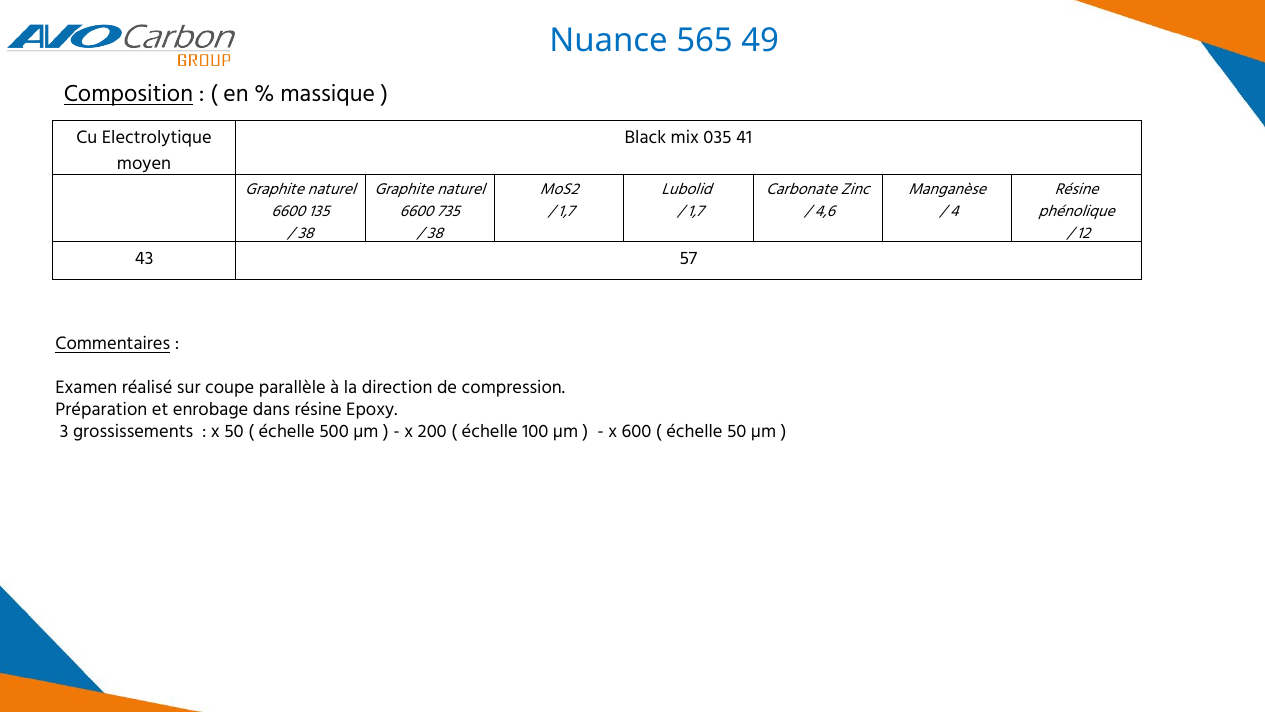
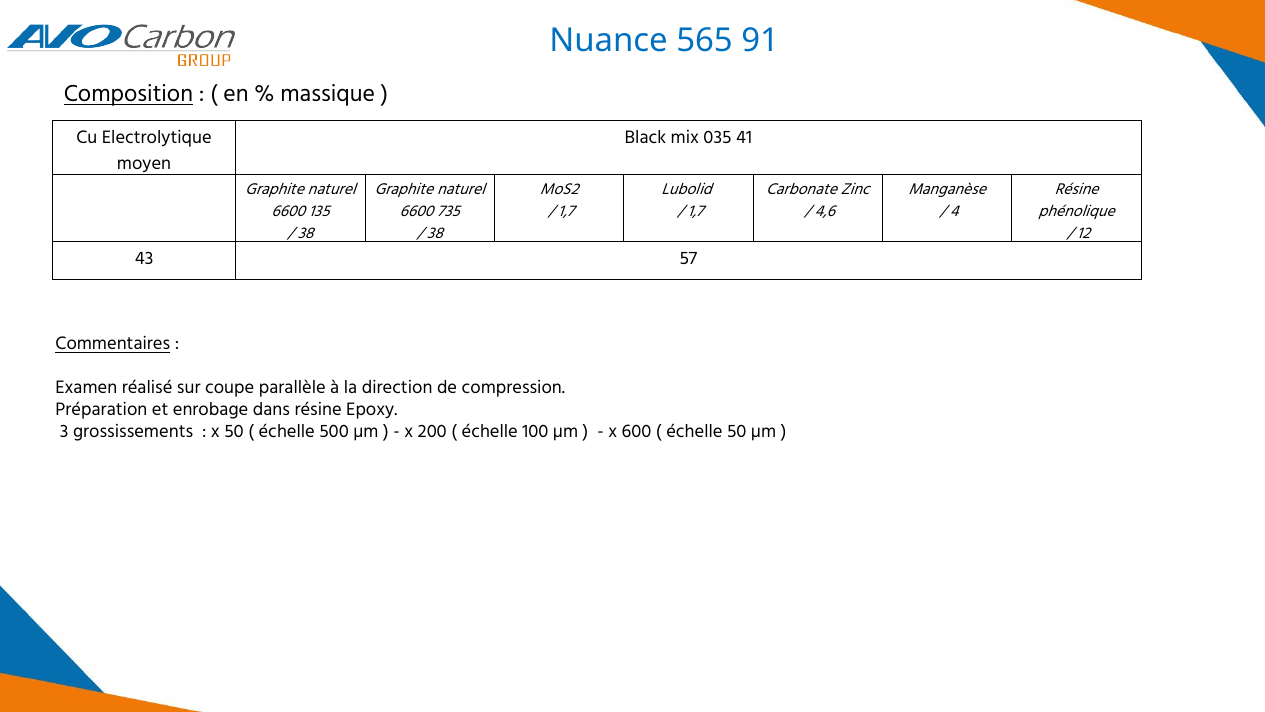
49: 49 -> 91 (760, 41)
